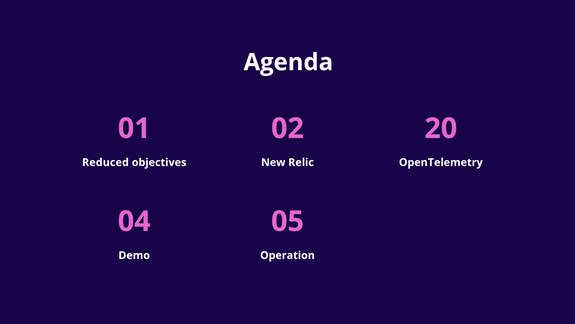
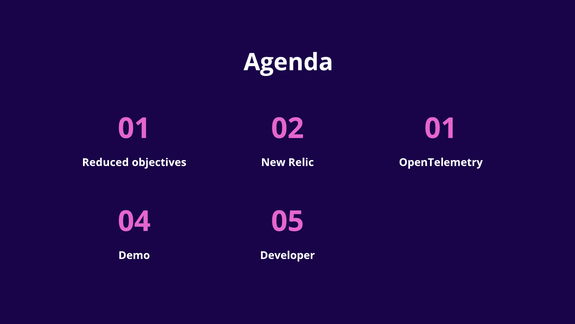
01 20: 20 -> 01 (441, 128)
Operation: Operation -> Developer (287, 255)
